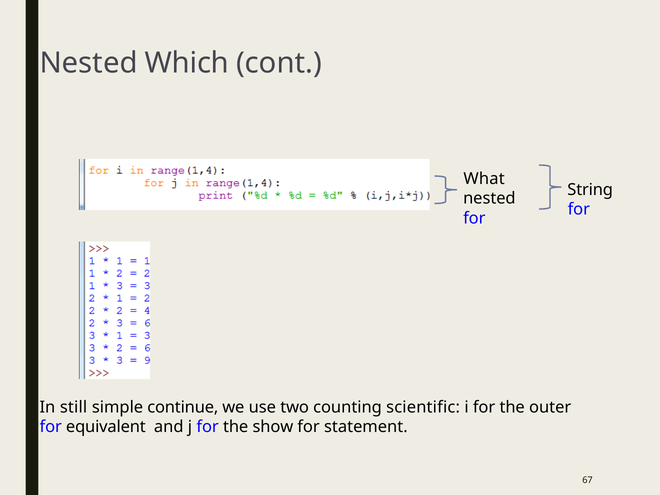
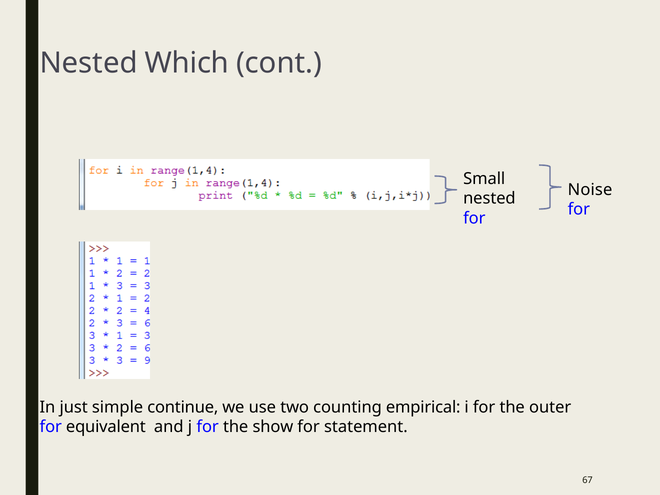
What: What -> Small (484, 179)
String: String -> Noise (590, 190)
still: still -> just (74, 407)
scientific: scientific -> empirical (423, 407)
